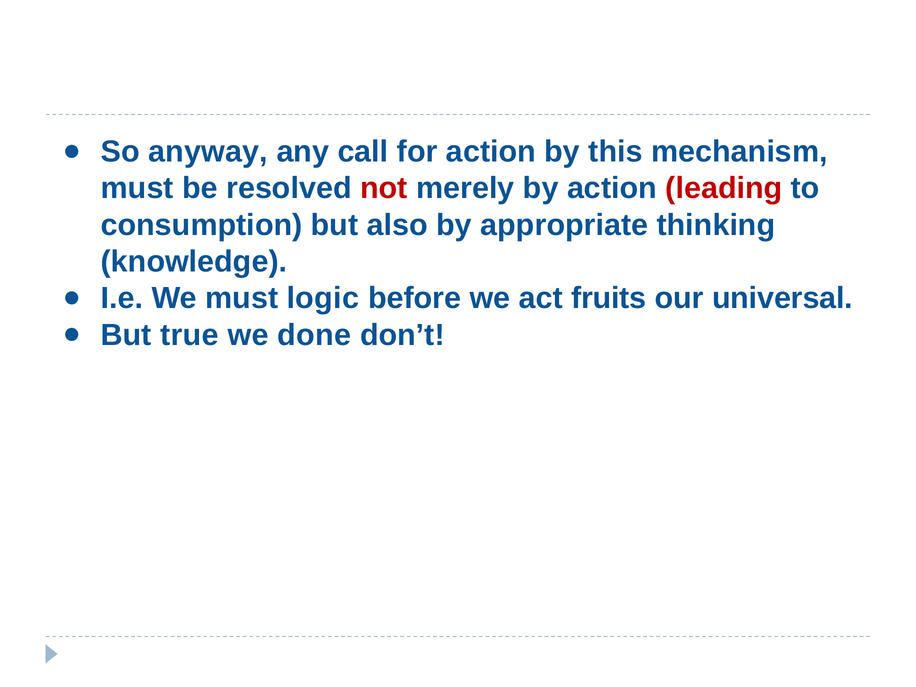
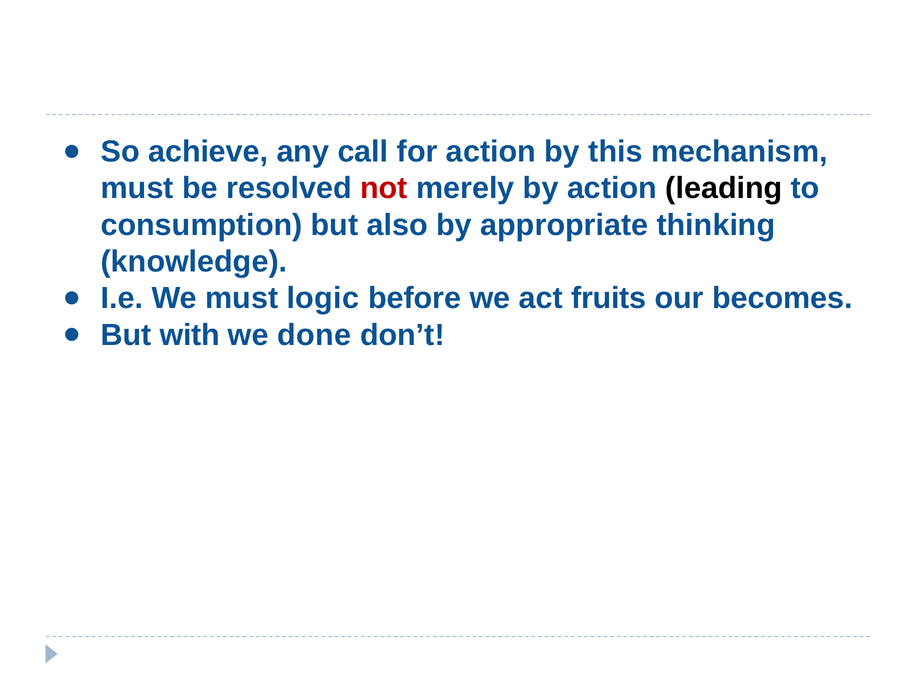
anyway: anyway -> achieve (208, 152)
leading colour: red -> black (724, 188)
universal: universal -> becomes (782, 298)
true: true -> with (190, 335)
